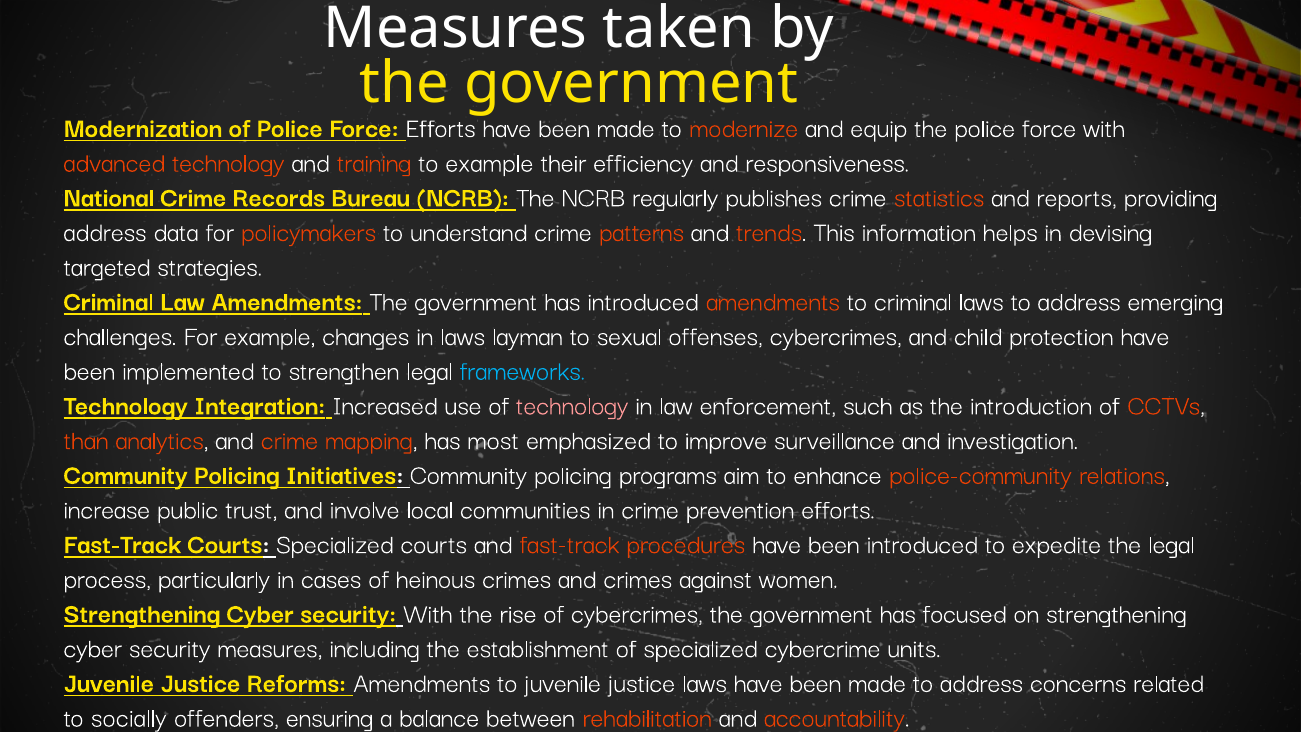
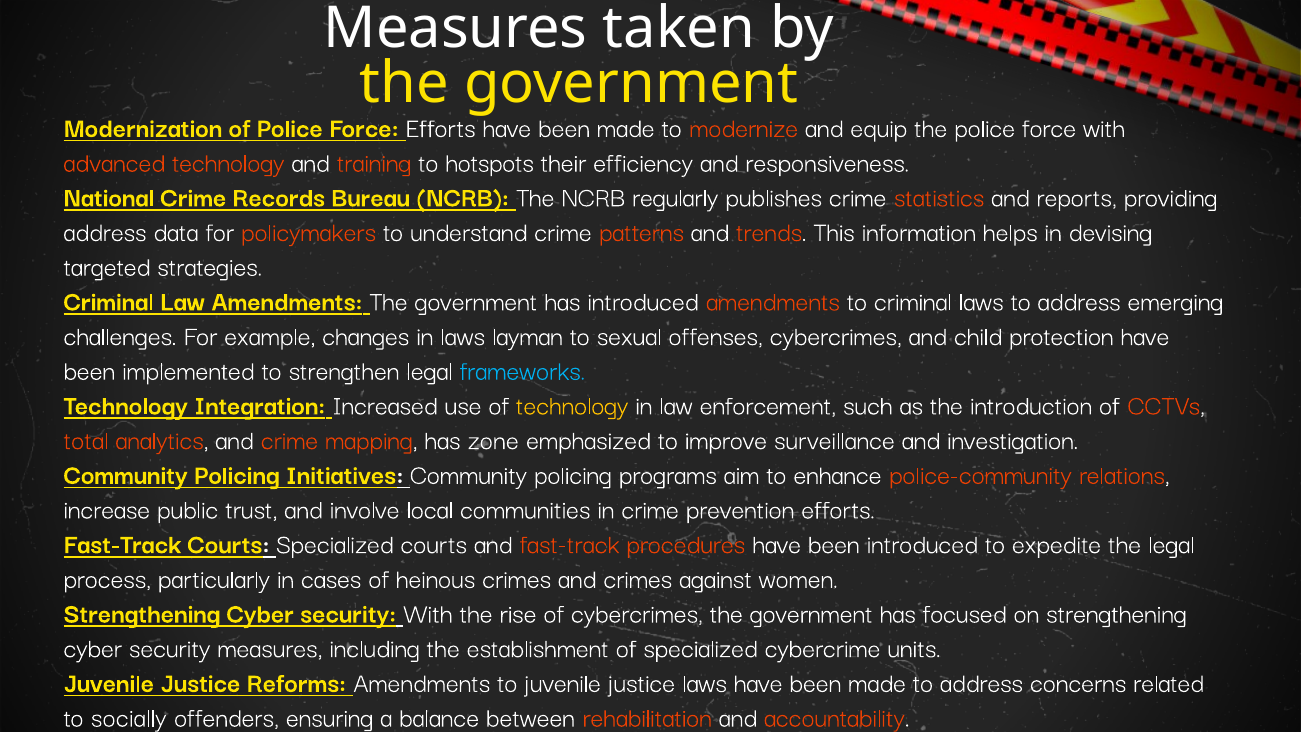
to example: example -> hotspots (490, 162)
technology colour: pink -> yellow (572, 405)
than: than -> total (86, 439)
most: most -> zone (493, 439)
